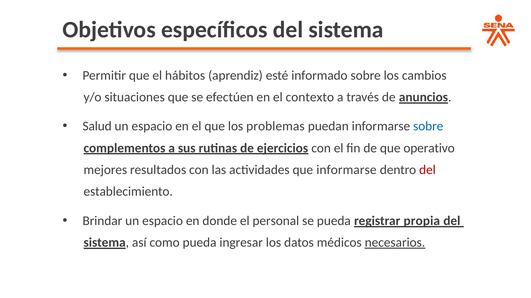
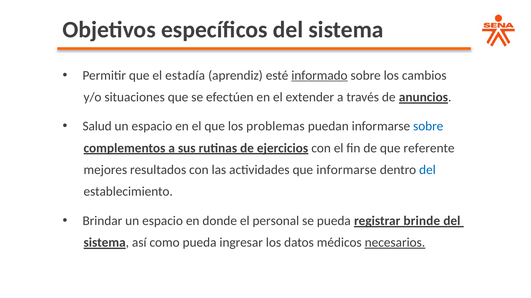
hábitos: hábitos -> estadía (185, 76)
informado underline: none -> present (319, 76)
contexto: contexto -> extender (310, 97)
operativo: operativo -> referente (429, 148)
del colour: red -> blue (427, 170)
propia: propia -> brinde (422, 221)
